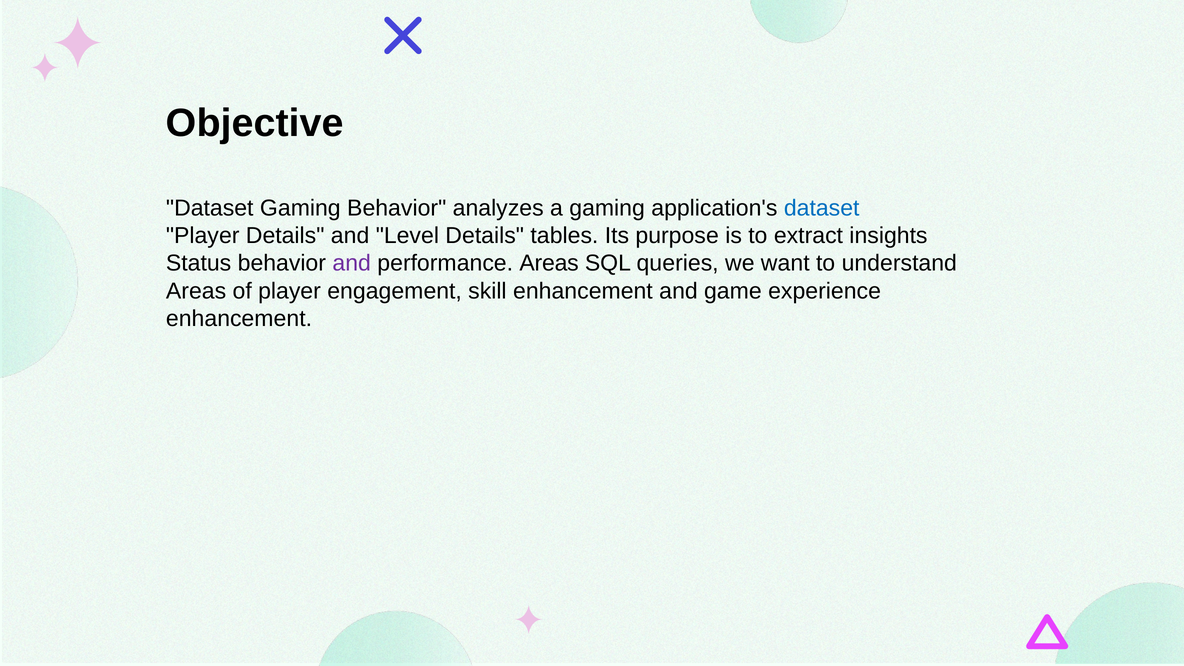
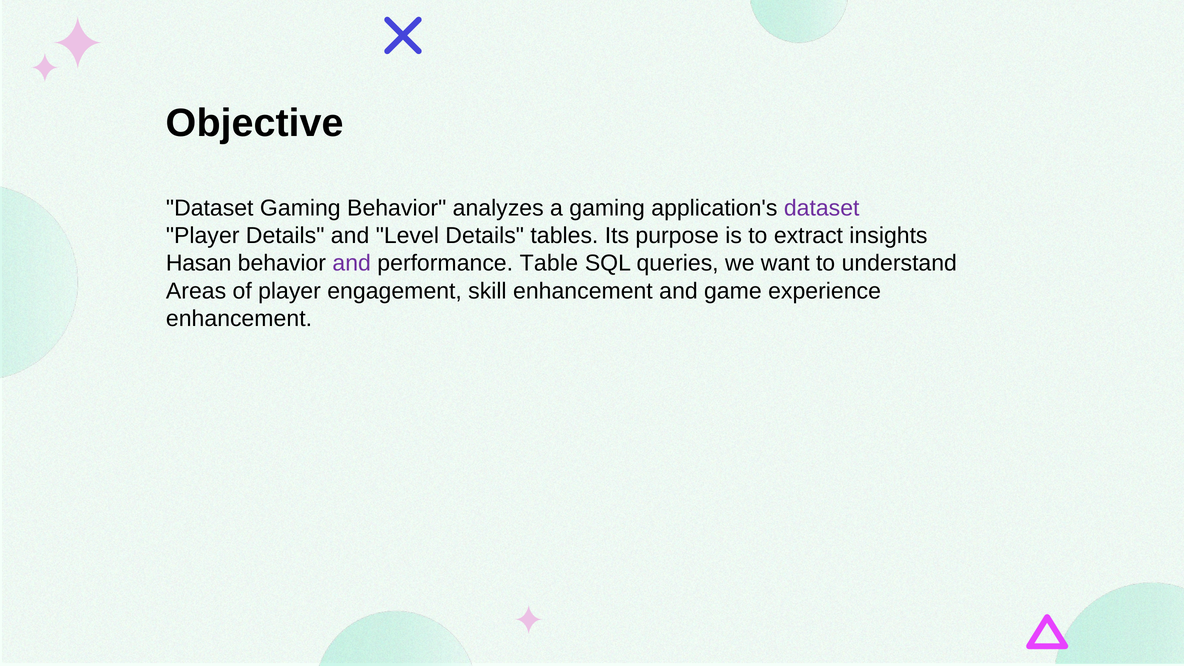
dataset colour: blue -> purple (822, 208)
Status: Status -> Hasan (199, 263)
performance Areas: Areas -> Table (549, 263)
